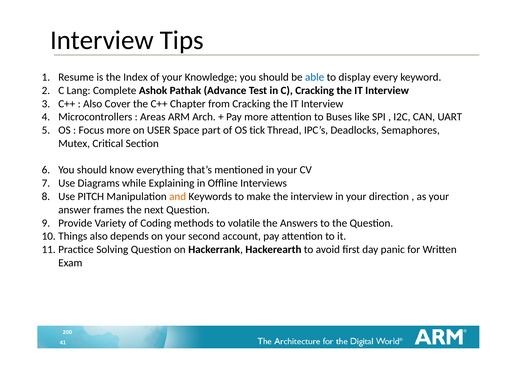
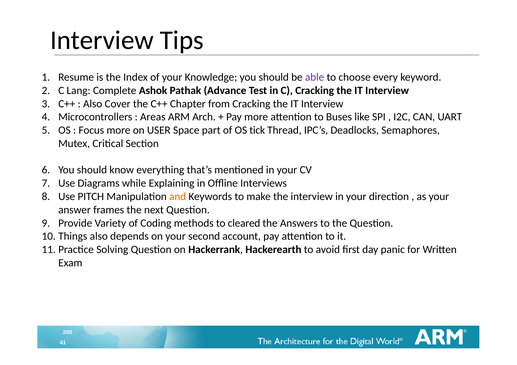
able colour: blue -> purple (315, 77)
display: display -> choose (355, 77)
volatile: volatile -> cleared (244, 223)
